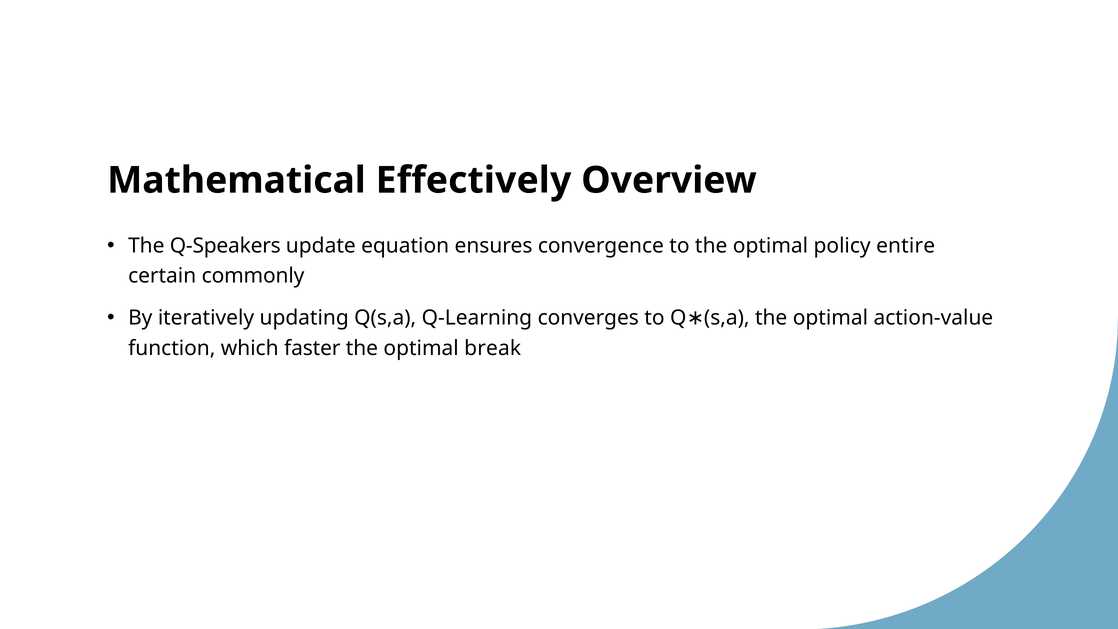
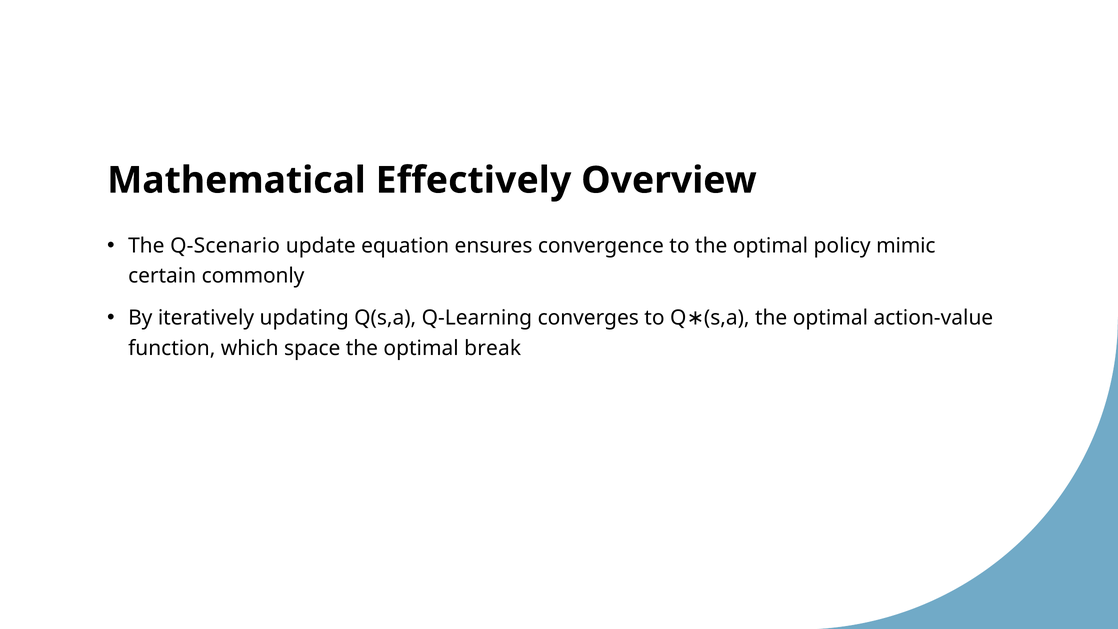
Q-Speakers: Q-Speakers -> Q-Scenario (225, 246)
entire: entire -> mimic (906, 246)
faster: faster -> space (312, 348)
